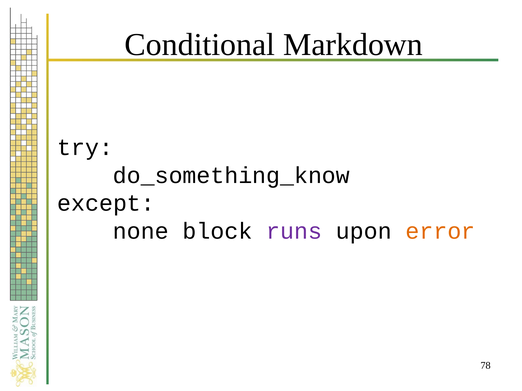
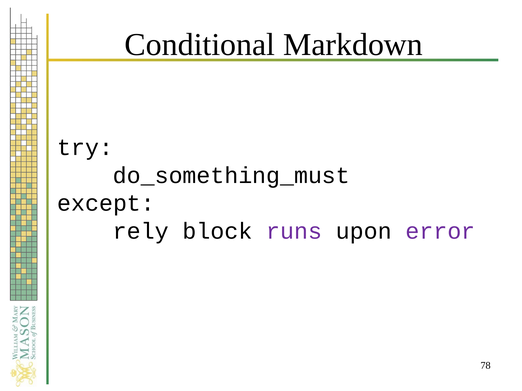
do_something_know: do_something_know -> do_something_must (231, 176)
none: none -> rely (141, 231)
error colour: orange -> purple (440, 231)
